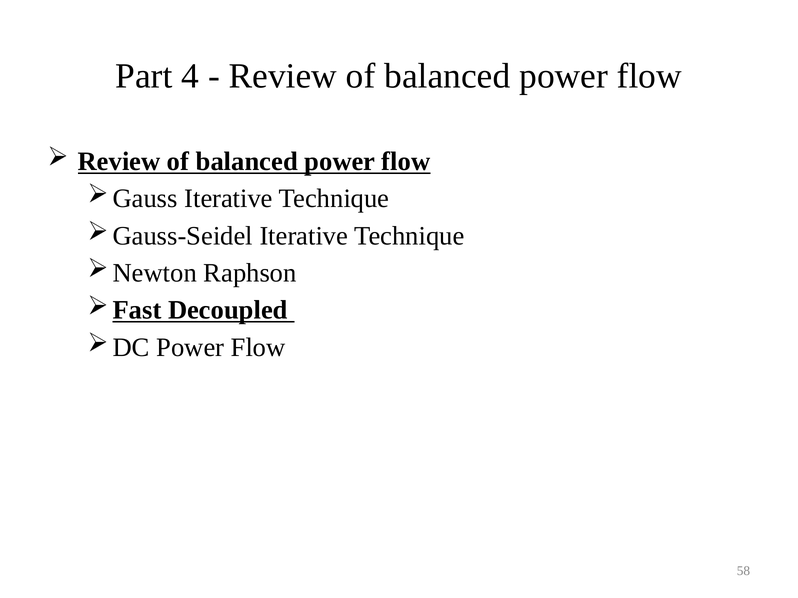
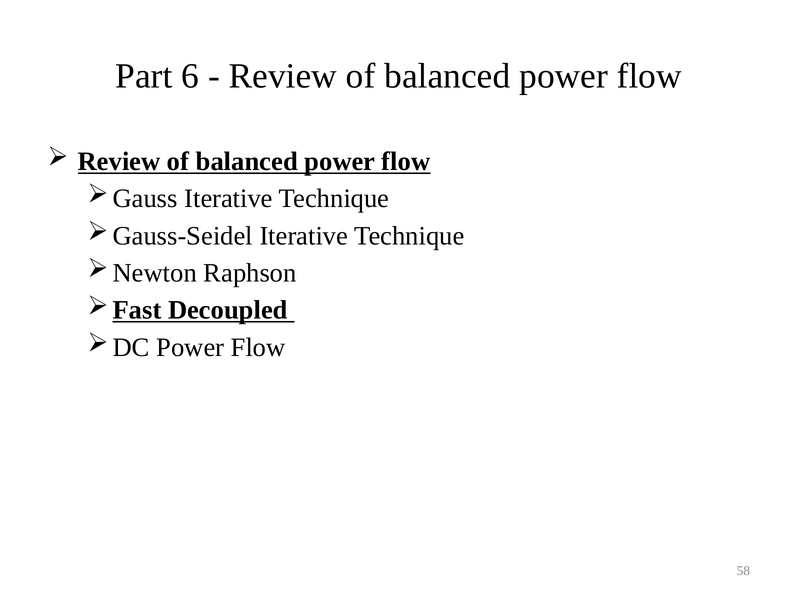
4: 4 -> 6 (190, 76)
